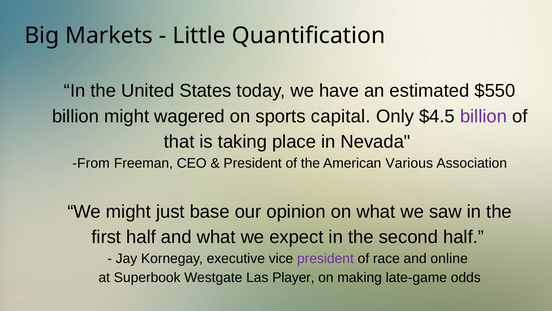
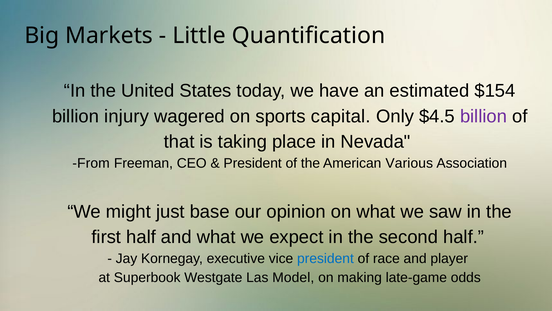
$550: $550 -> $154 (495, 91)
billion might: might -> injury (127, 116)
president colour: purple -> blue (325, 258)
online: online -> player (449, 258)
Player: Player -> Model (293, 277)
